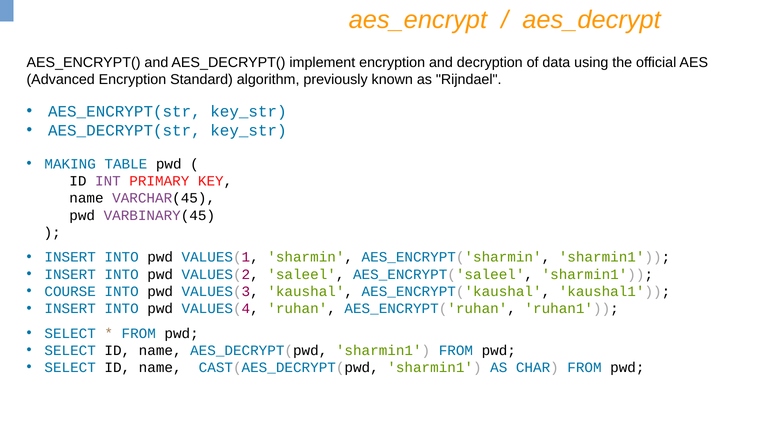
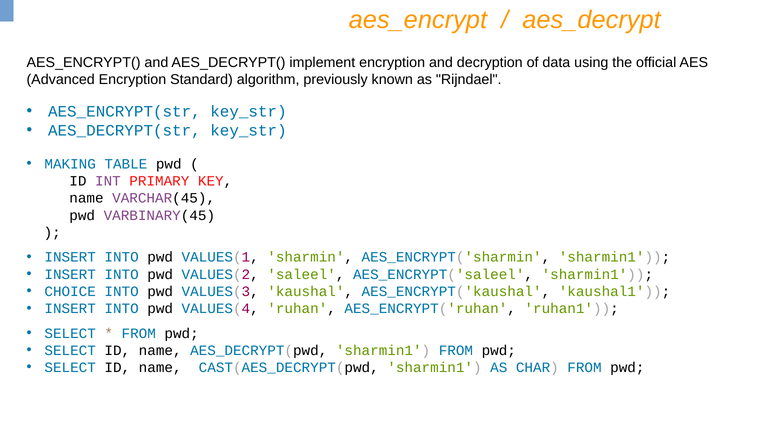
COURSE: COURSE -> CHOICE (70, 292)
